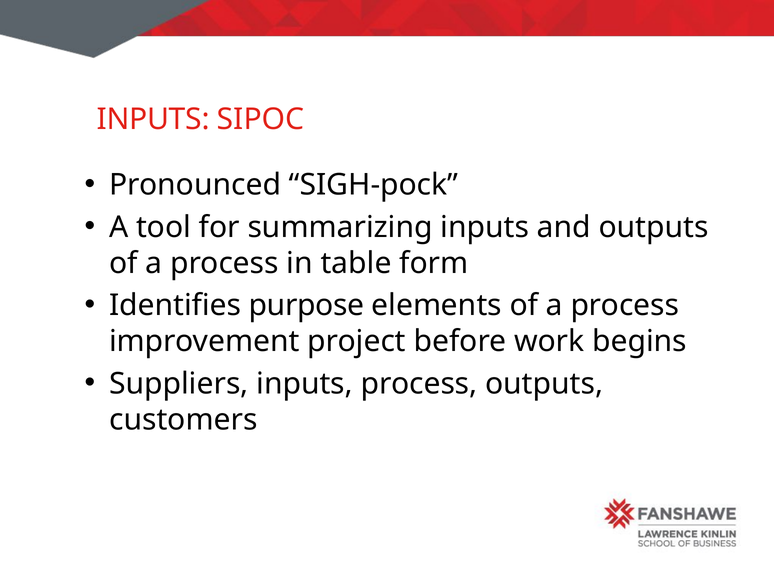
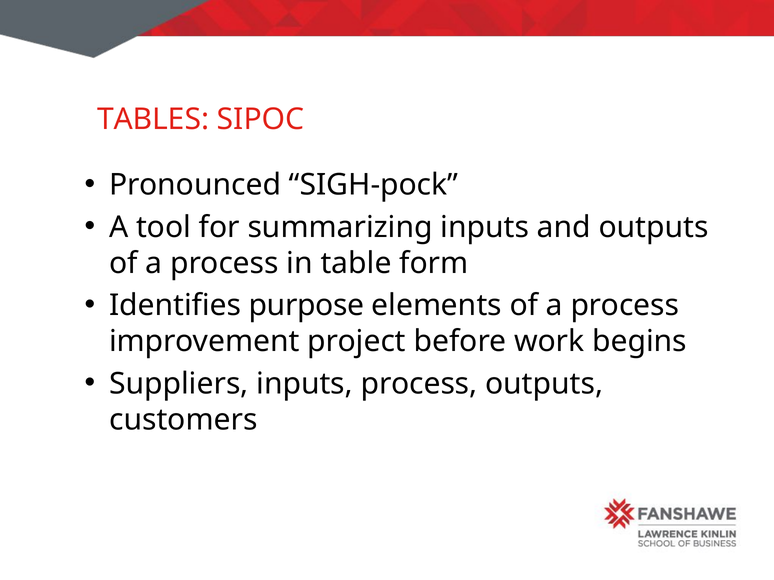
INPUTS: INPUTS -> TABLES (153, 119)
